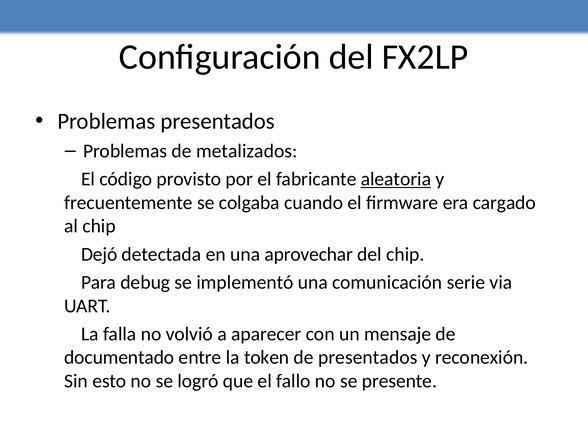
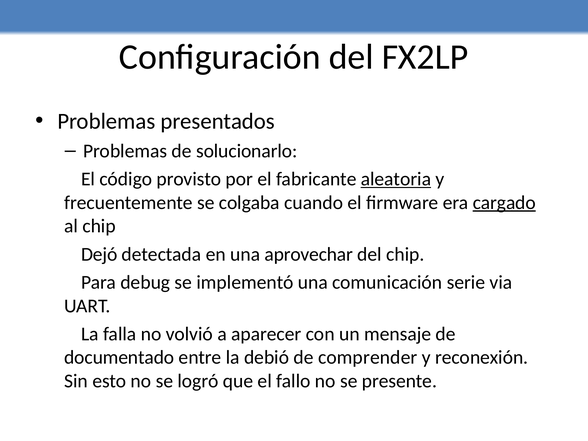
metalizados: metalizados -> solucionarlo (247, 151)
cargado underline: none -> present (504, 203)
token: token -> debió (267, 358)
de presentados: presentados -> comprender (368, 358)
